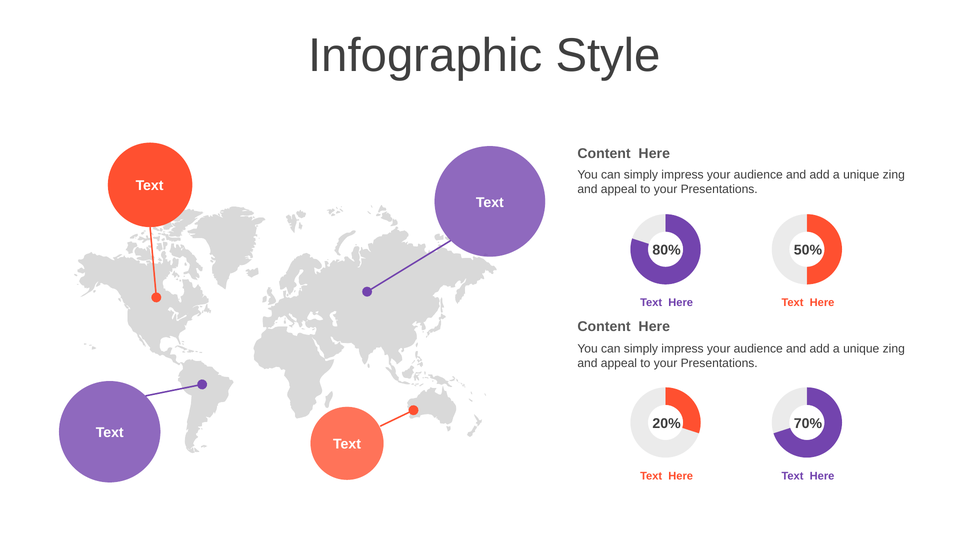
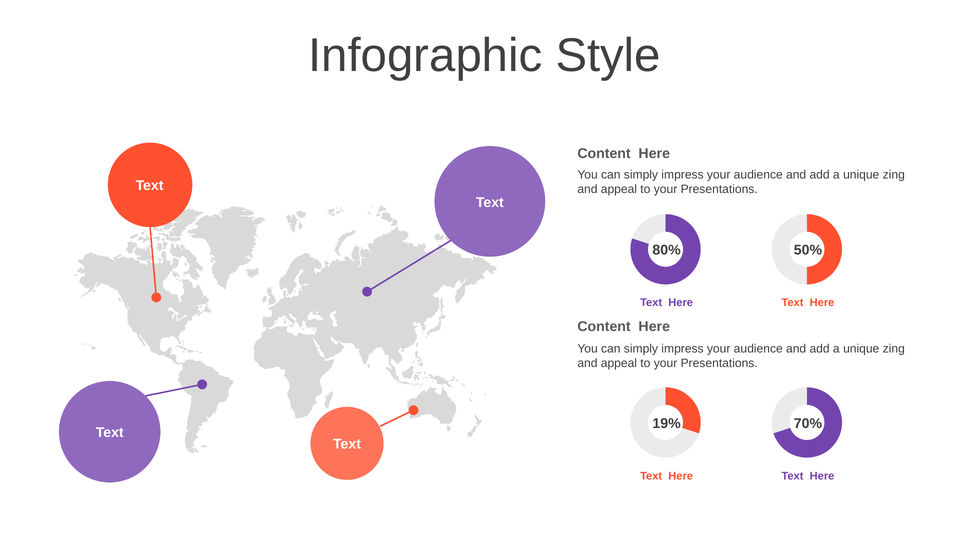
20%: 20% -> 19% (667, 423)
